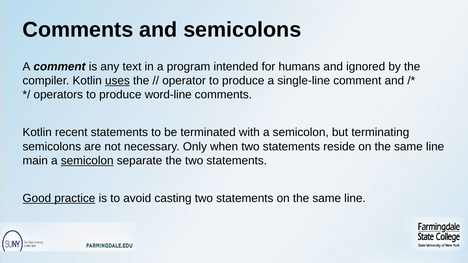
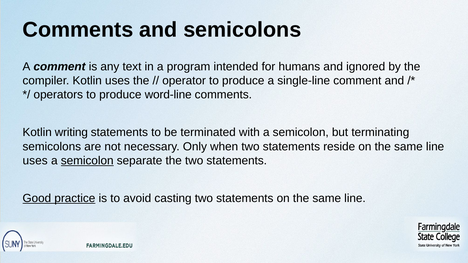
uses underline: present -> none (117, 81)
recent: recent -> writing (71, 133)
main: main -> uses (35, 161)
